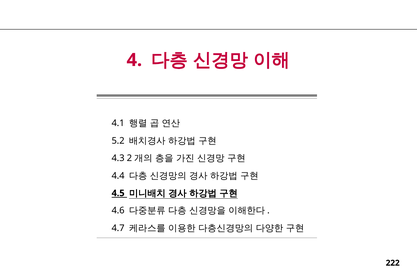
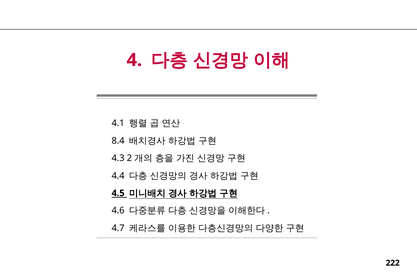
5.2: 5.2 -> 8.4 (118, 141)
